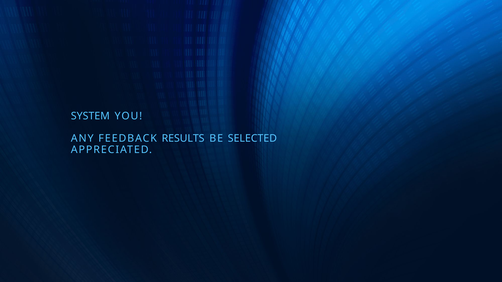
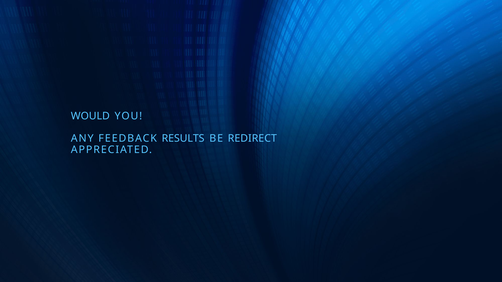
SYSTEM: SYSTEM -> WOULD (90, 116)
SELECTED: SELECTED -> REDIRECT (252, 139)
